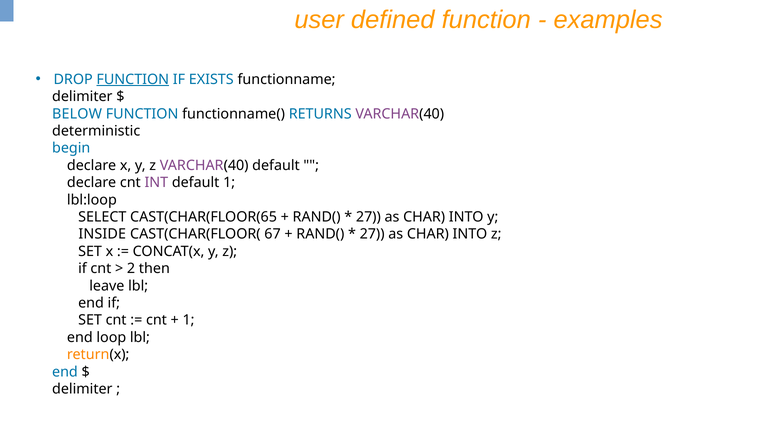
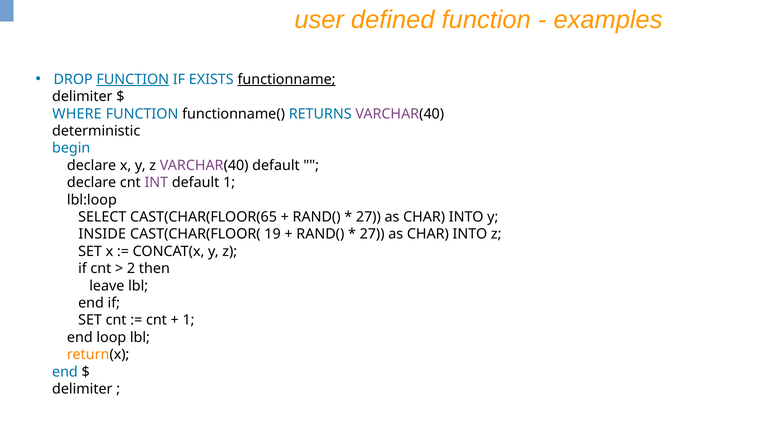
functionname underline: none -> present (287, 79)
BELOW: BELOW -> WHERE (77, 114)
67: 67 -> 19 (273, 234)
